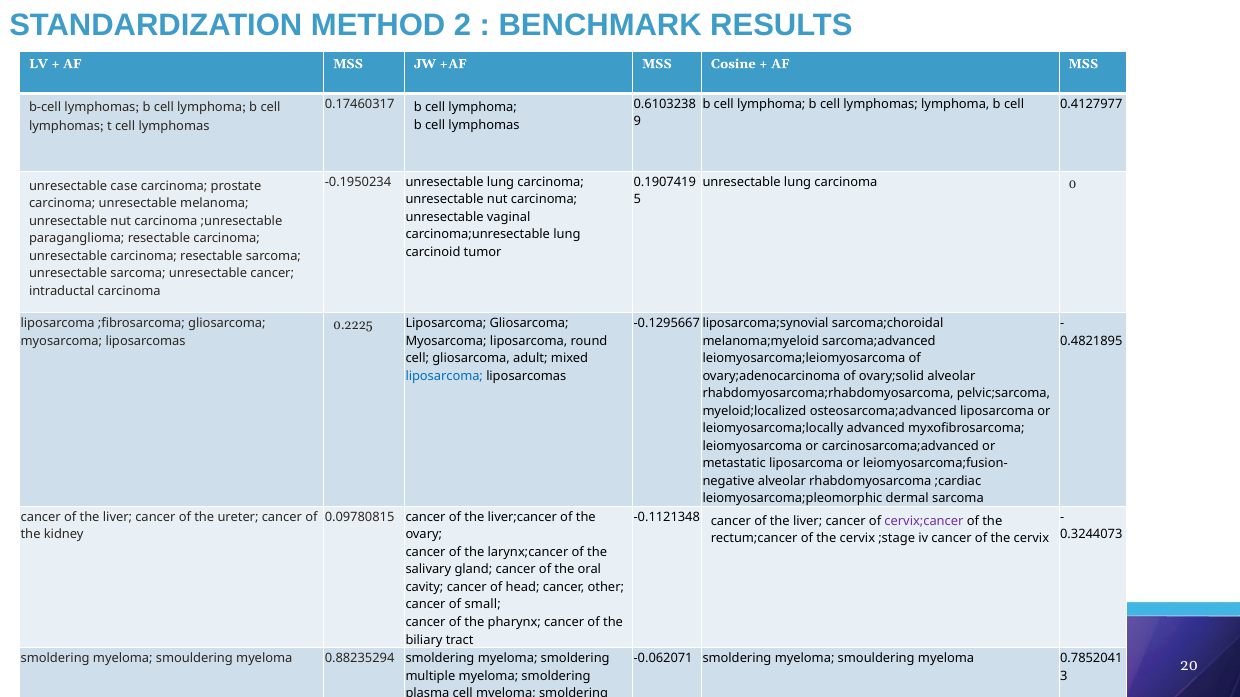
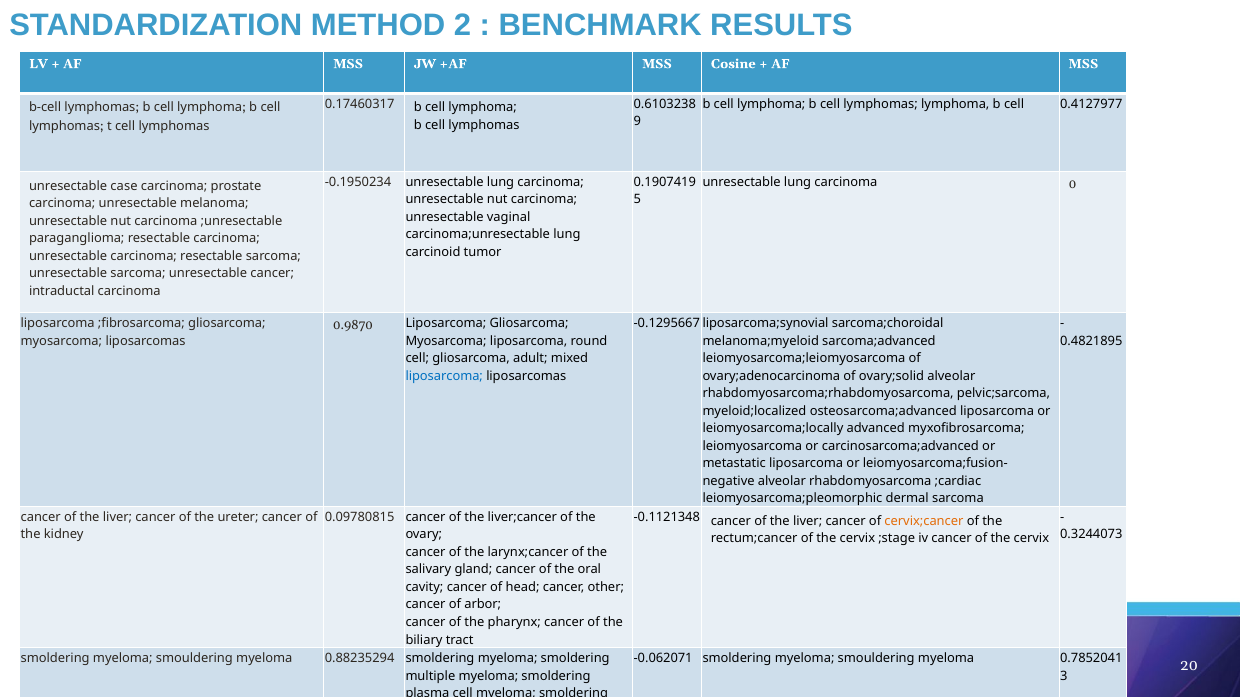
0.2225: 0.2225 -> 0.9870 (353, 325)
cervix;cancer colour: purple -> orange (924, 521)
small: small -> arbor (483, 605)
